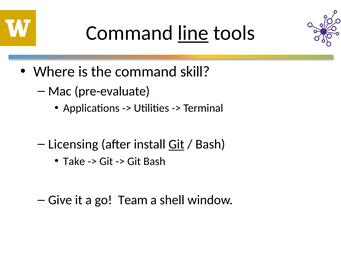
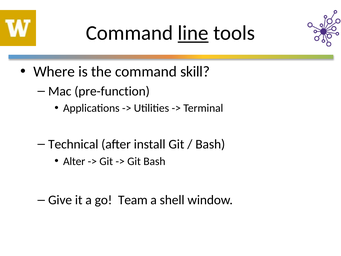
pre-evaluate: pre-evaluate -> pre-function (112, 91)
Licensing: Licensing -> Technical (73, 144)
Git underline: present -> none (176, 144)
Take: Take -> Alter (74, 161)
